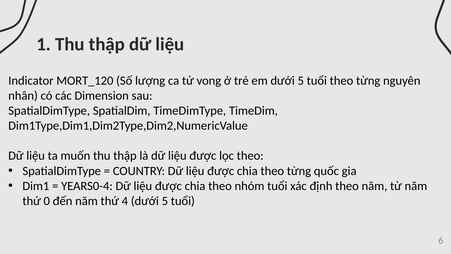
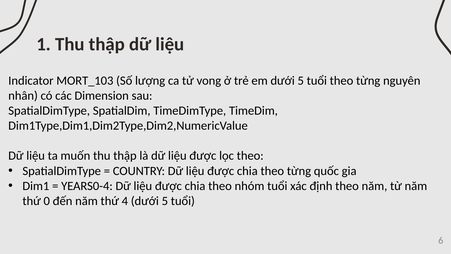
MORT_120: MORT_120 -> MORT_103 (85, 80)
